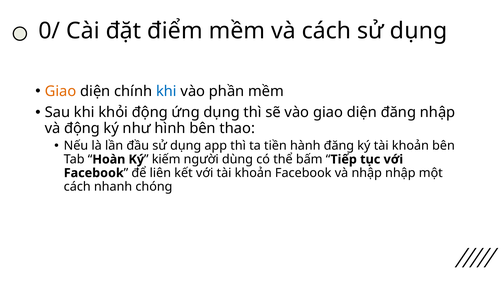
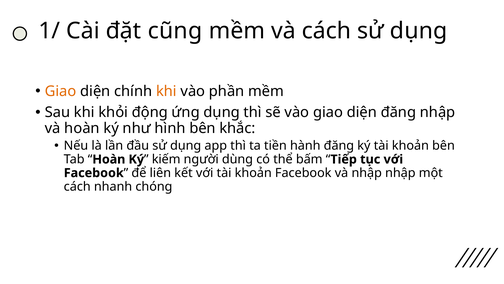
0/: 0/ -> 1/ (49, 31)
điểm: điểm -> cũng (175, 31)
khi colour: blue -> orange (166, 91)
và động: động -> hoàn (82, 128)
thao: thao -> khắc (237, 128)
